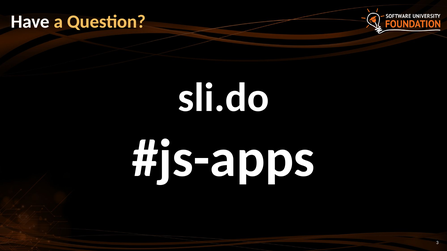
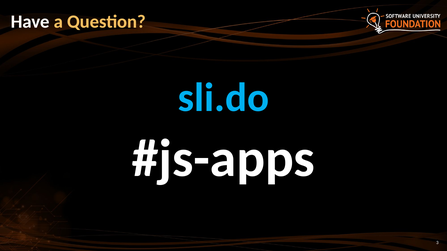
sli.do colour: white -> light blue (223, 98)
